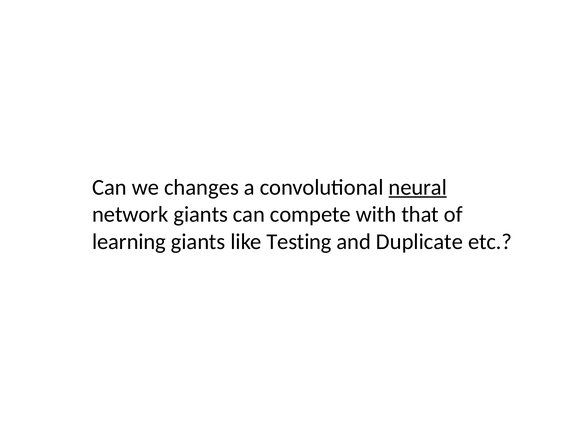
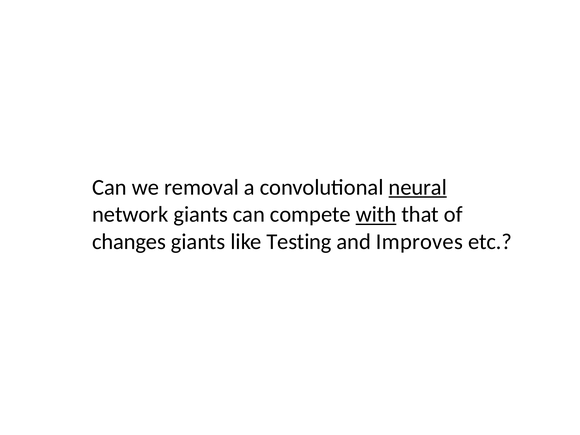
changes: changes -> removal (202, 187)
with underline: none -> present (376, 215)
learning: learning -> changes (129, 242)
Duplicate: Duplicate -> Improves (419, 242)
